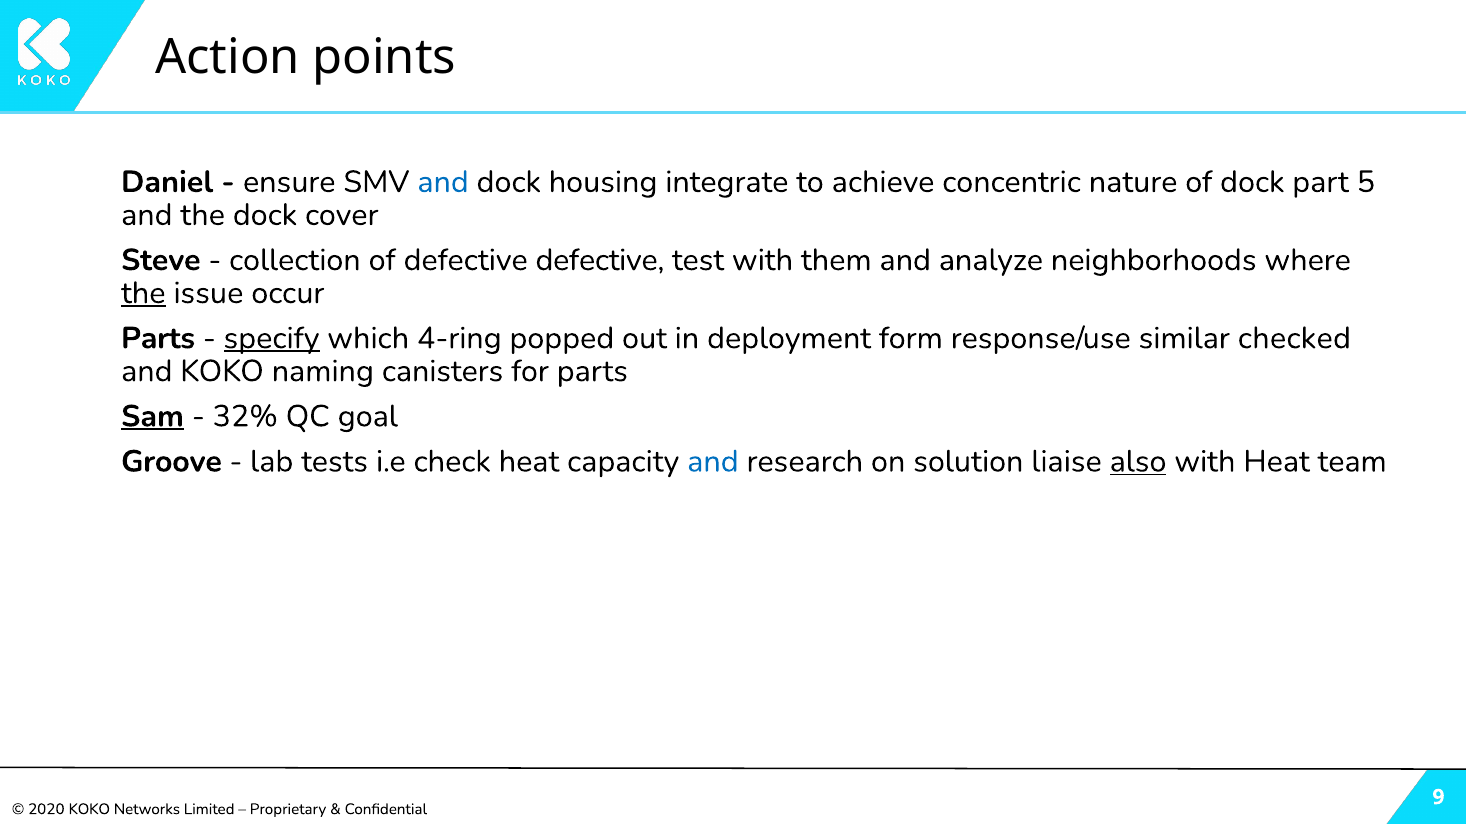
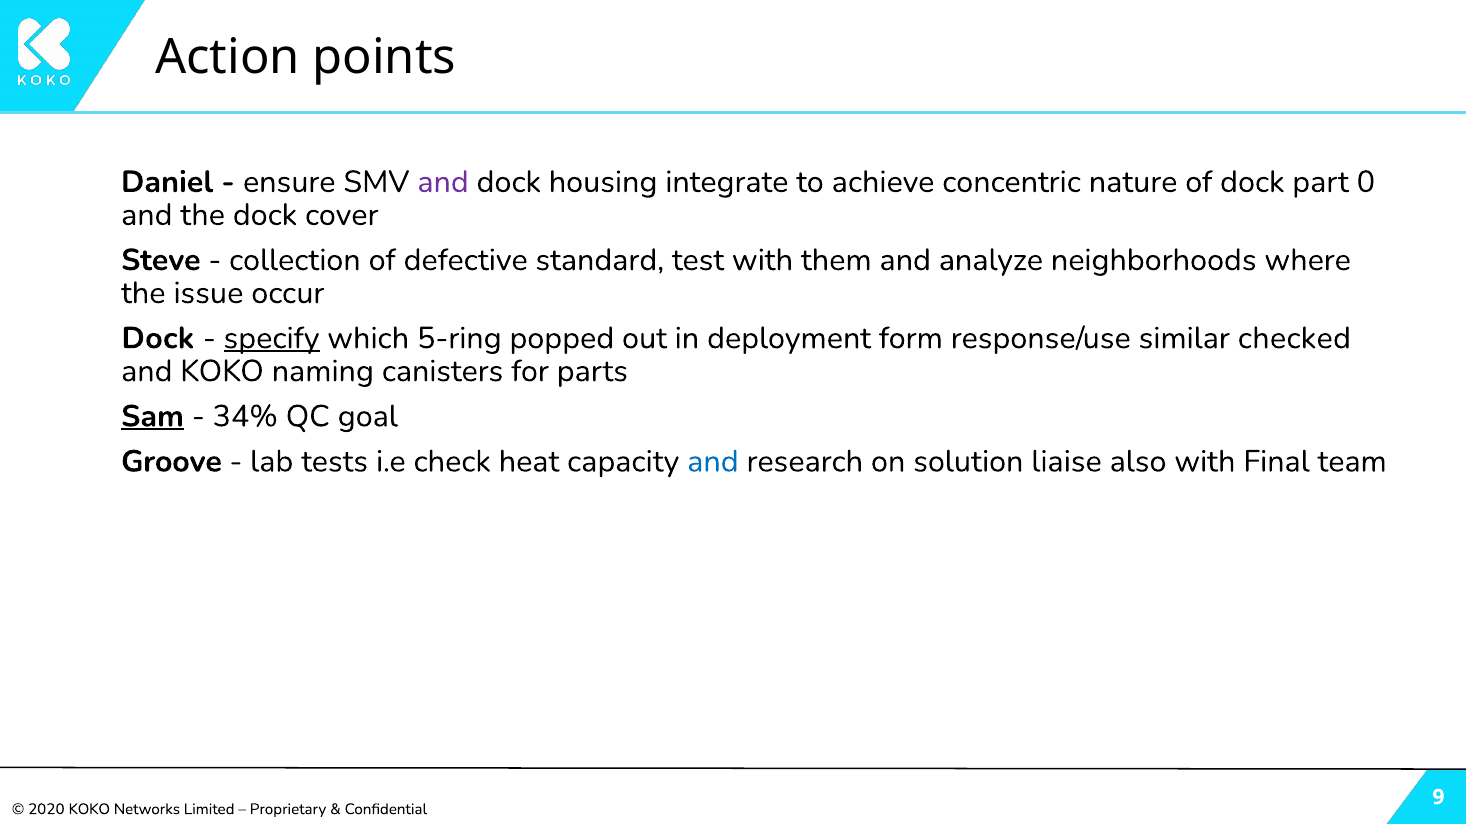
and colour: blue -> purple (443, 182)
5: 5 -> 0 (1366, 182)
defective defective: defective -> standard (600, 260)
the underline: present -> none (143, 293)
Parts: Parts -> Dock (158, 338)
4-ring: 4-ring -> 5-ring (459, 338)
32%: 32% -> 34% (245, 417)
also underline: present -> none (1138, 462)
with Heat: Heat -> Final (1277, 462)
